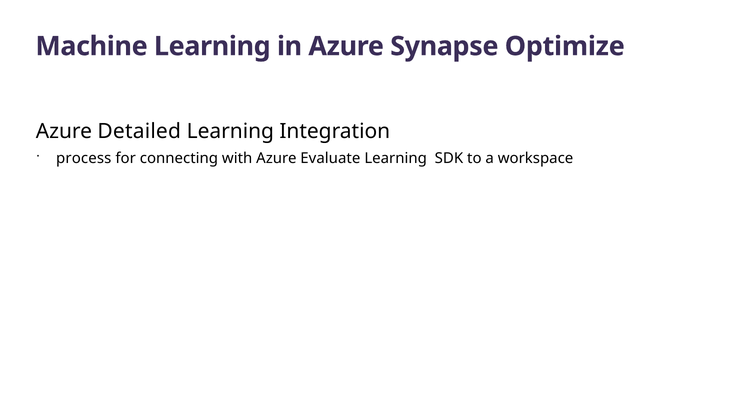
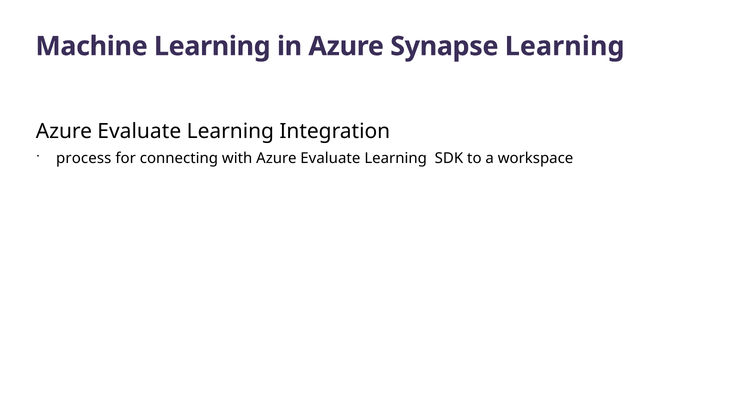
Synapse Optimize: Optimize -> Learning (565, 46)
Detailed: Detailed -> Evaluate (139, 131)
